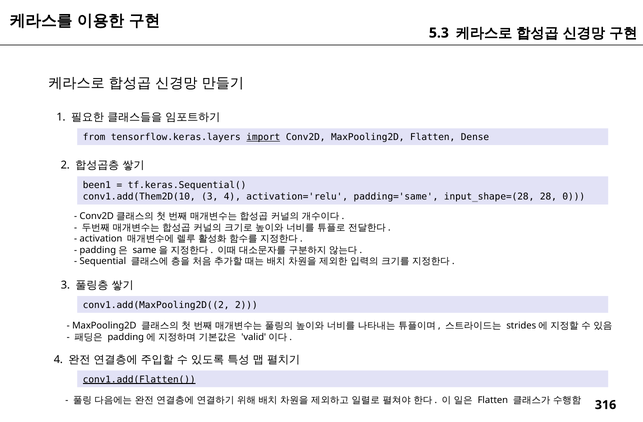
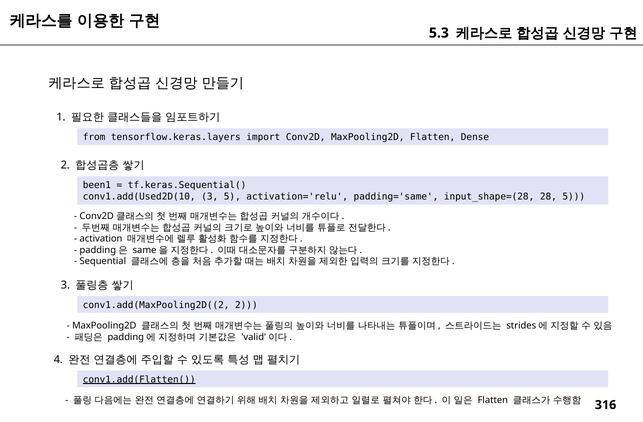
import underline: present -> none (263, 137)
conv1.add(Them2D(10: conv1.add(Them2D(10 -> conv1.add(Used2D(10 (139, 197)
3 4: 4 -> 5 (232, 197)
28 0: 0 -> 5 (574, 197)
